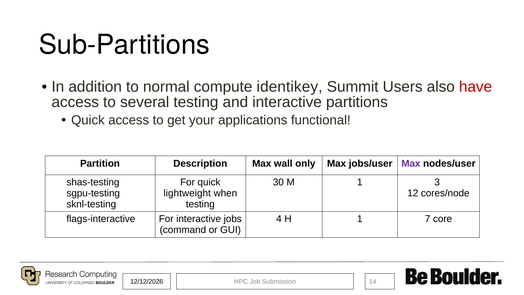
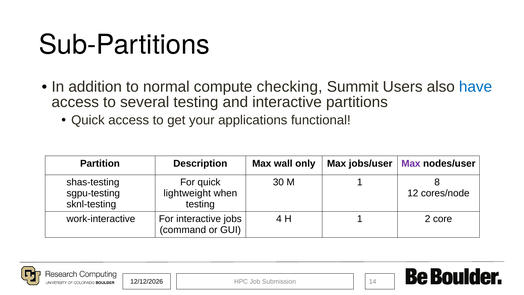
identikey: identikey -> checking (290, 87)
have colour: red -> blue (476, 87)
3: 3 -> 8 (437, 182)
flags-interactive: flags-interactive -> work-interactive (101, 219)
7: 7 -> 2 (428, 219)
